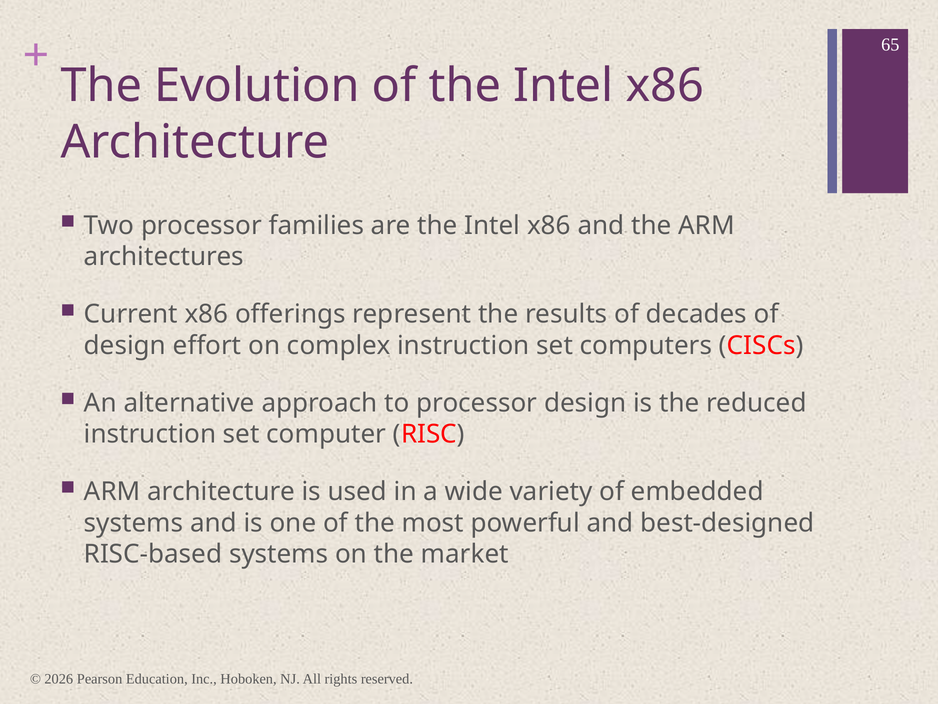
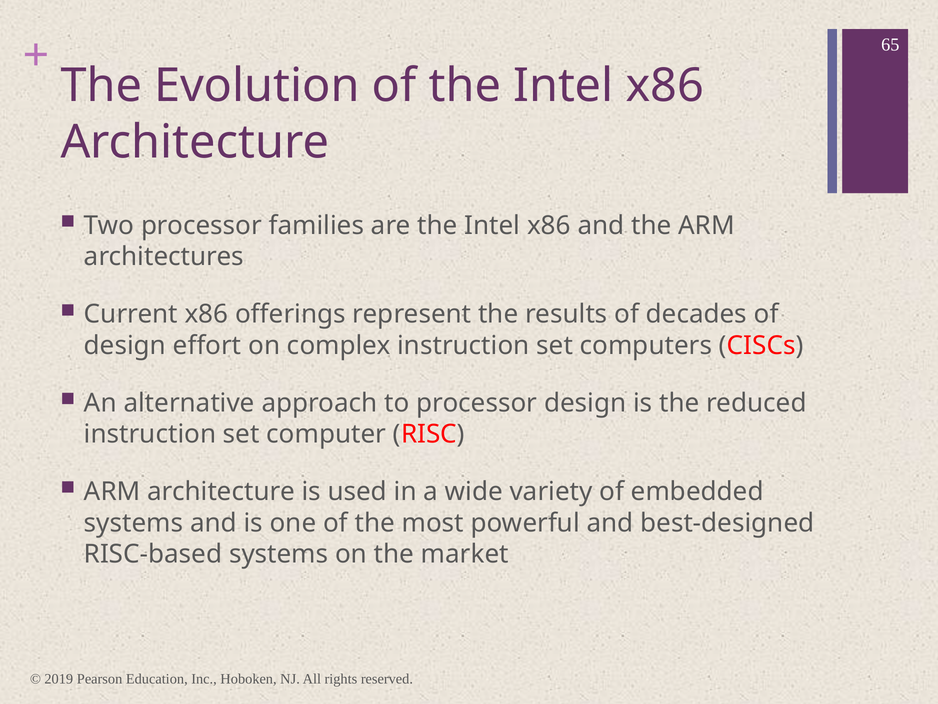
2026: 2026 -> 2019 (59, 679)
